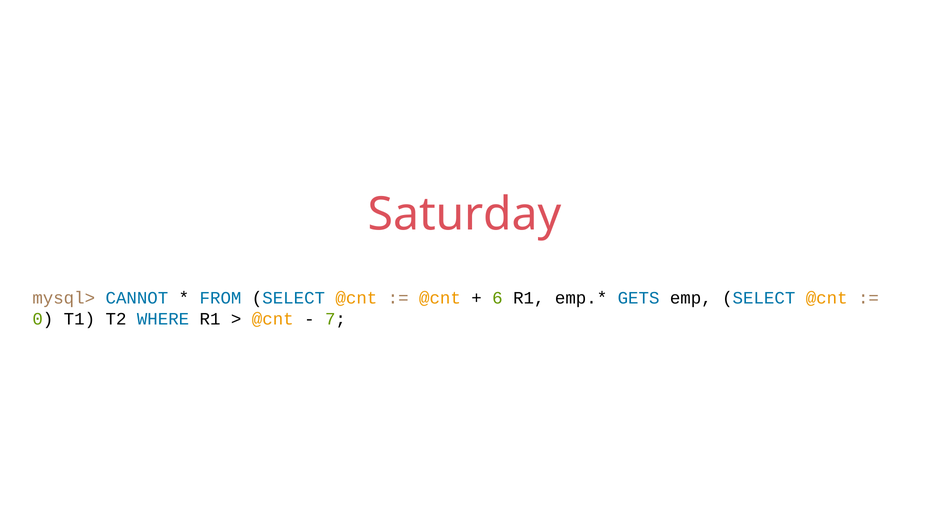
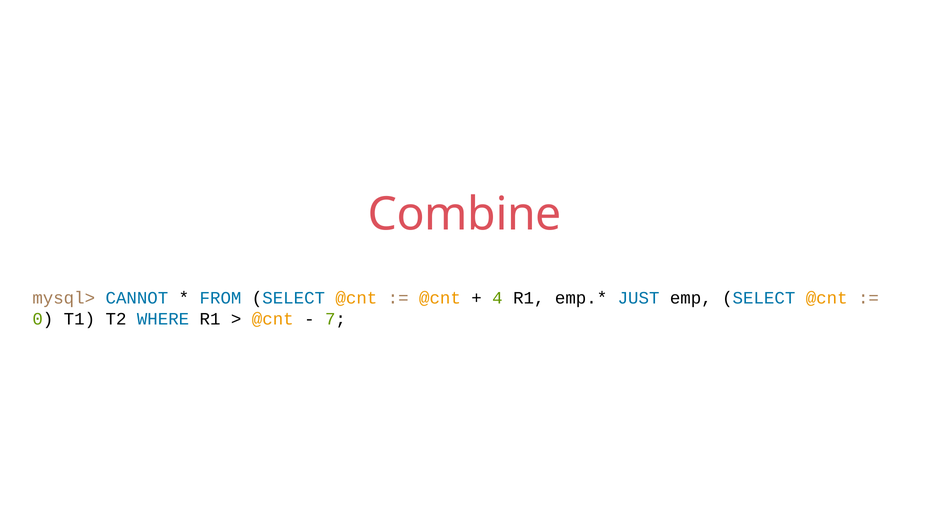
Saturday: Saturday -> Combine (465, 215)
6: 6 -> 4 (497, 298)
GETS: GETS -> JUST (639, 298)
